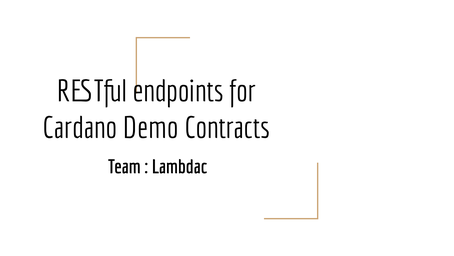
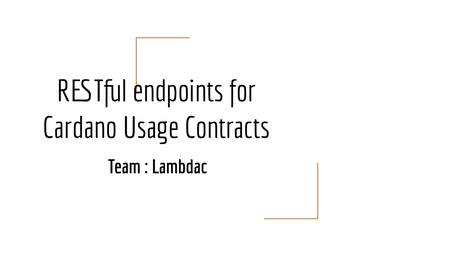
Demo: Demo -> Usage (151, 128)
